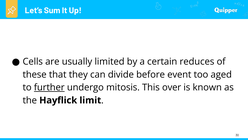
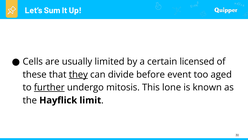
reduces: reduces -> licensed (197, 61)
they underline: none -> present (78, 74)
over: over -> lone (172, 87)
